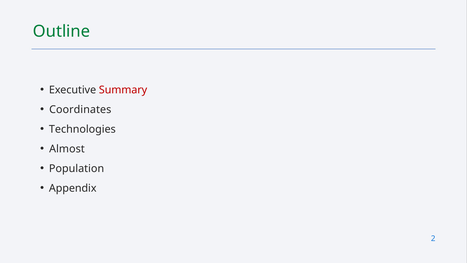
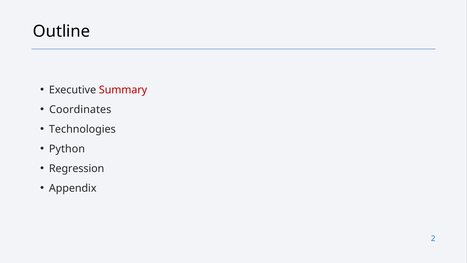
Outline colour: green -> black (62, 31)
Almost: Almost -> Python (67, 149)
Population: Population -> Regression (77, 168)
